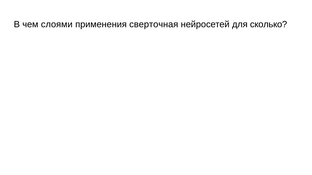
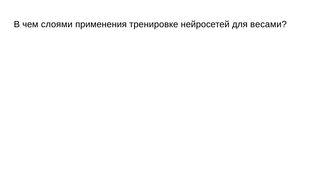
сверточная: сверточная -> тренировке (154, 24)
сколько: сколько -> весами (268, 24)
